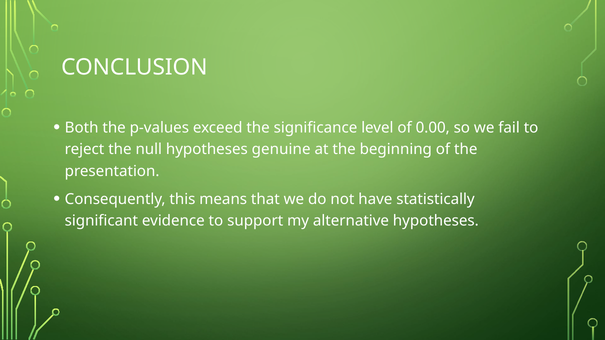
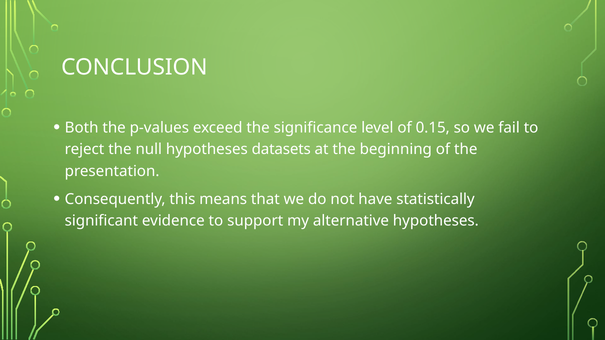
0.00: 0.00 -> 0.15 (433, 128)
genuine: genuine -> datasets (281, 149)
